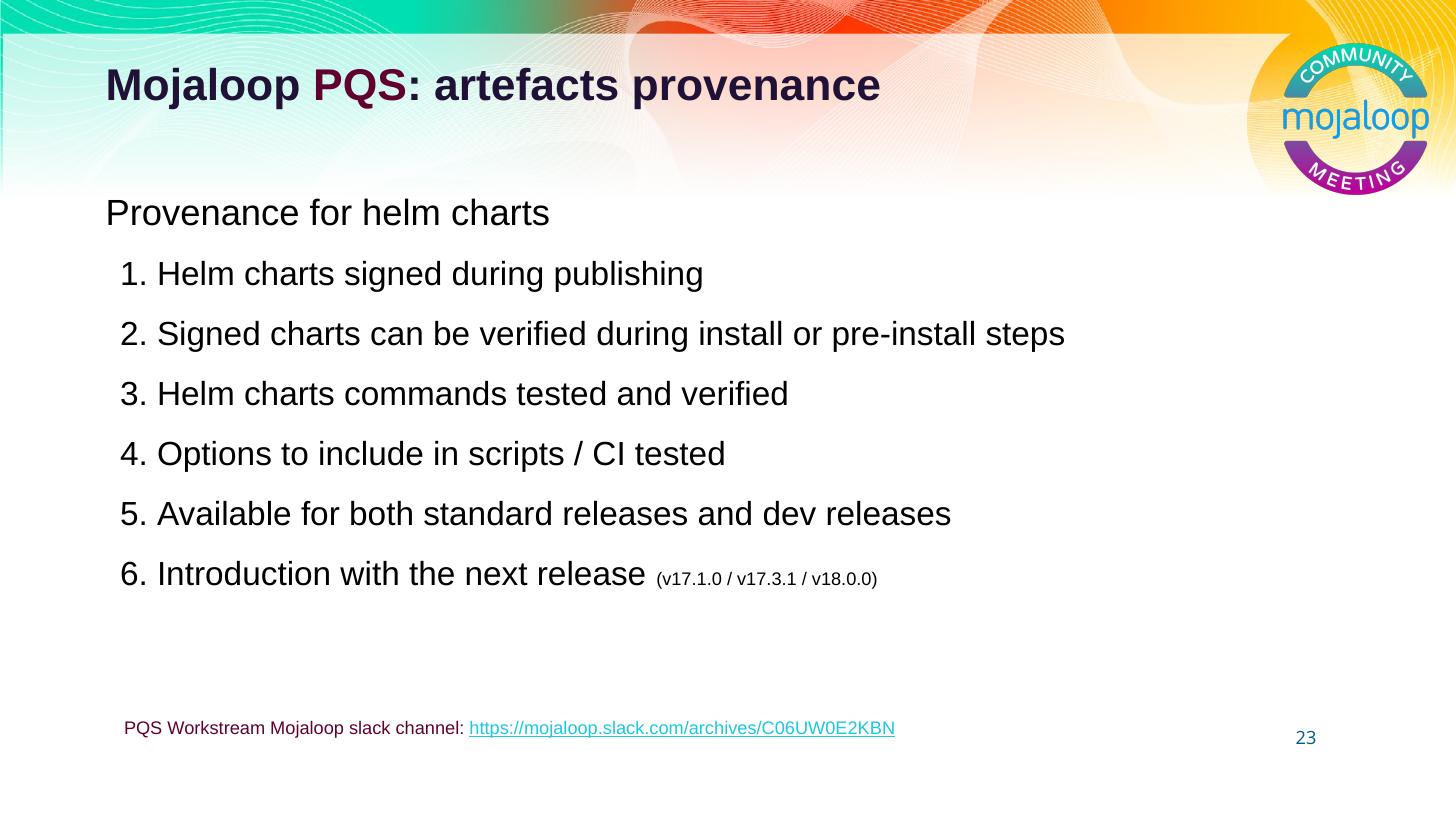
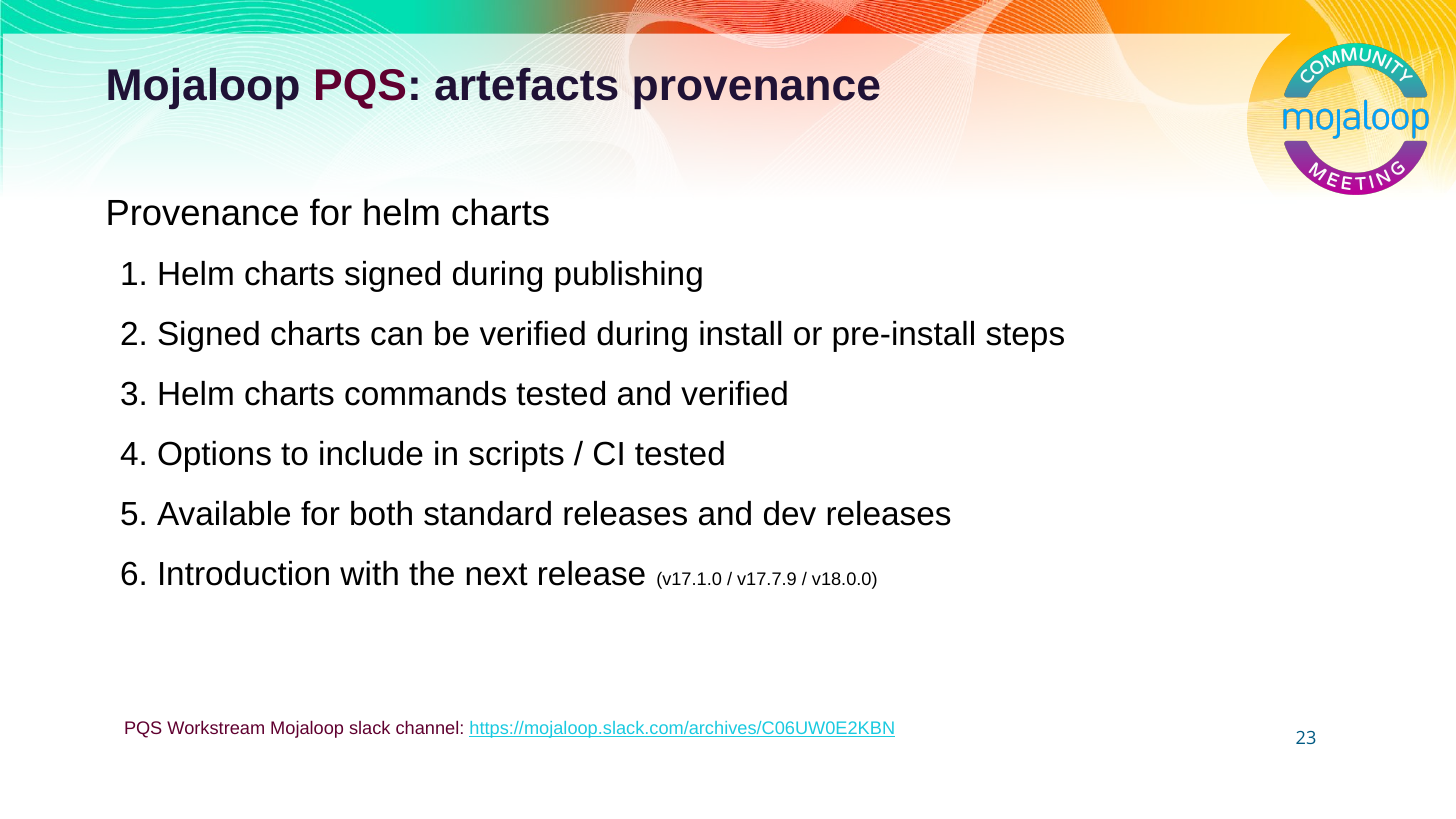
v17.3.1: v17.3.1 -> v17.7.9 (767, 580)
